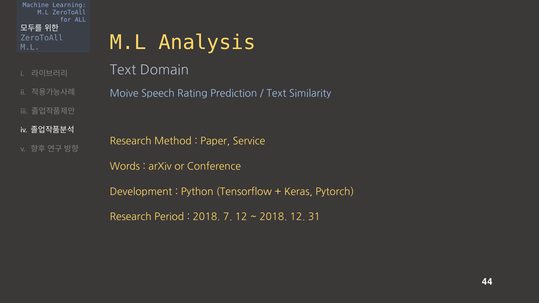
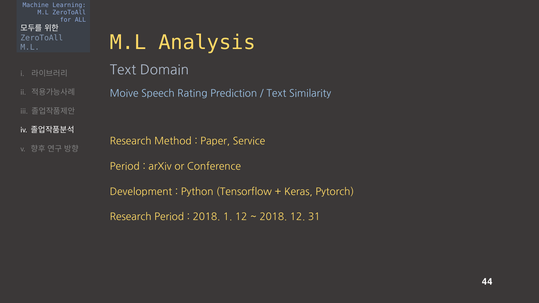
Words: Words -> Period (125, 167)
7: 7 -> 1 (228, 217)
